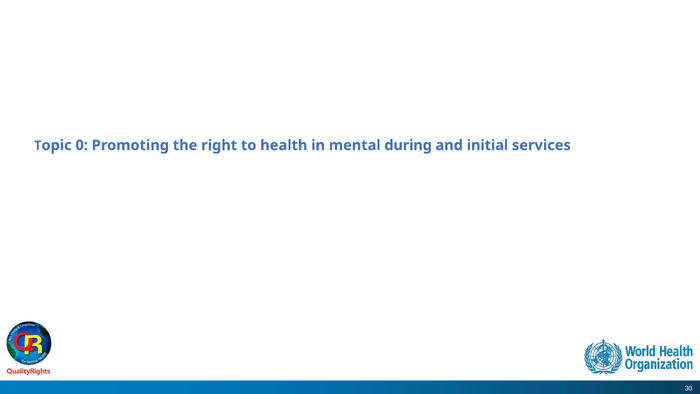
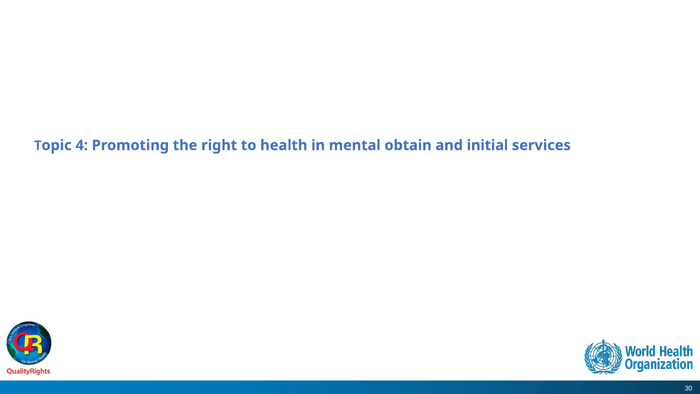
0: 0 -> 4 (82, 145)
during: during -> obtain (408, 145)
